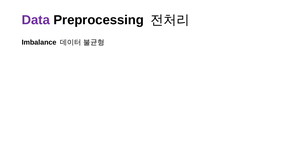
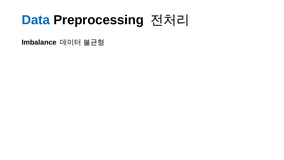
Data colour: purple -> blue (36, 20)
